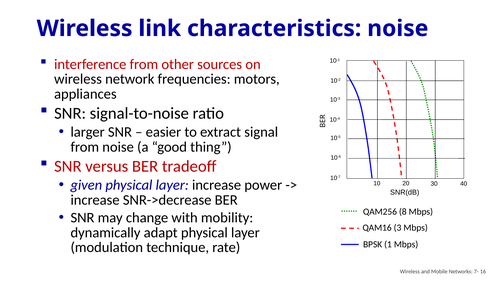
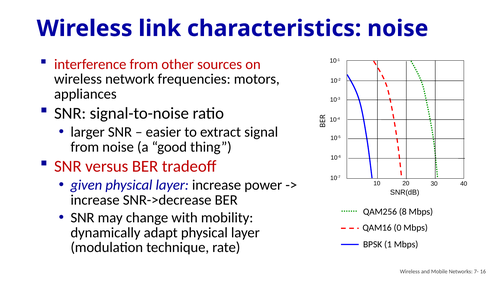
3: 3 -> 0 (398, 228)
